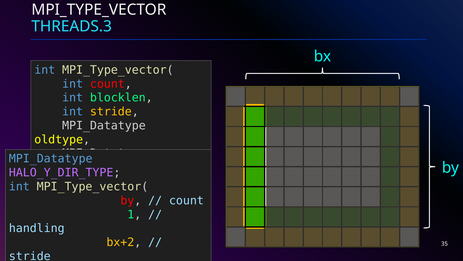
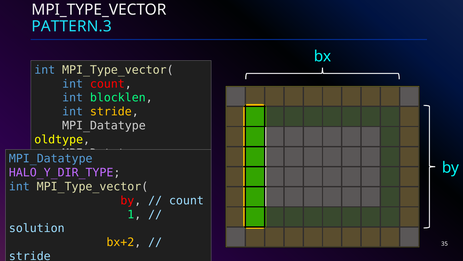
THREADS.3: THREADS.3 -> PATTERN.3 (72, 26)
handling: handling -> solution (37, 228)
